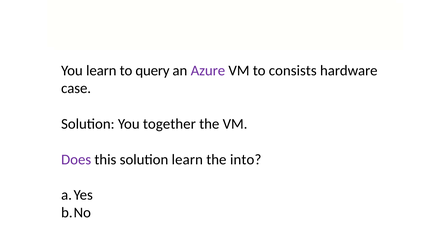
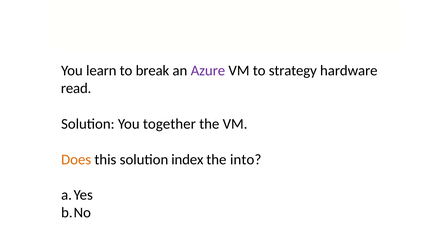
query: query -> break (152, 70)
consists: consists -> strategy (293, 70)
case: case -> read (76, 88)
Does colour: purple -> orange (76, 159)
solution learn: learn -> index (187, 159)
